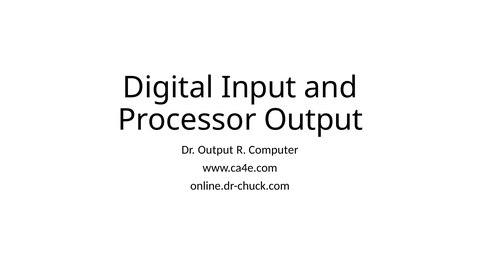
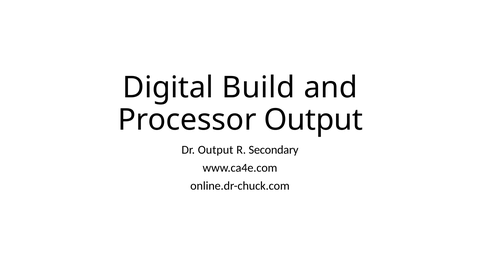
Input: Input -> Build (259, 88)
Computer: Computer -> Secondary (274, 150)
